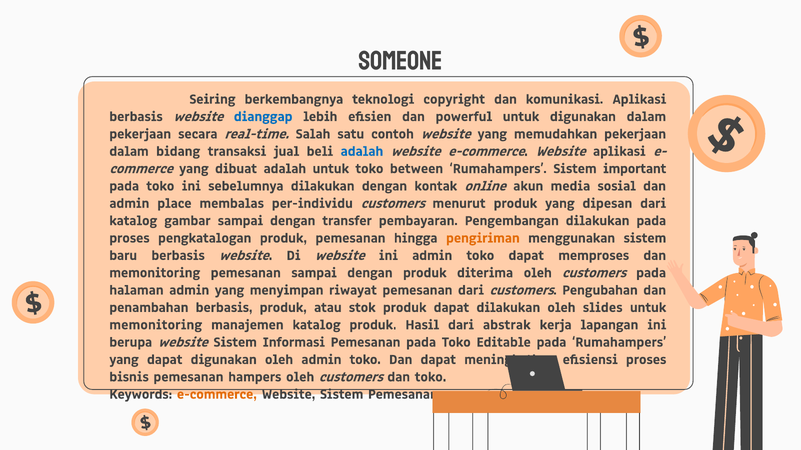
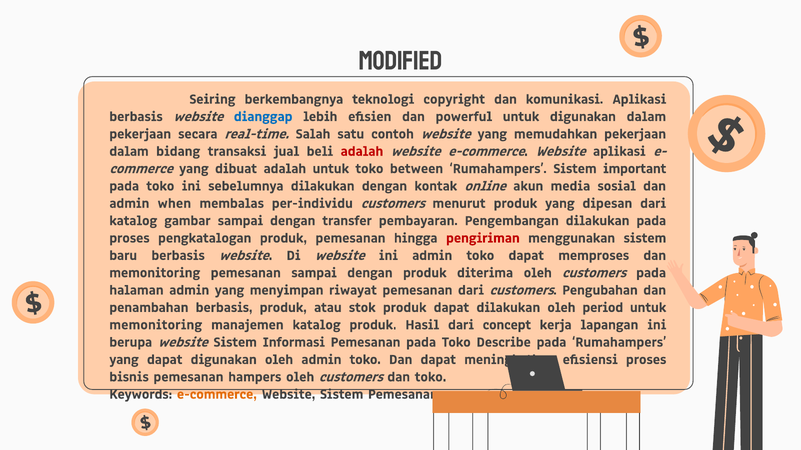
SOMEONE: SOMEONE -> MODIFIED (401, 61)
adalah colour: blue -> red (362, 151)
place: place -> when (174, 203)
pengiriman colour: orange -> red (483, 238)
slides: slides -> period (603, 308)
abstrak: abstrak -> concept (507, 325)
Editable: Editable -> Describe (504, 342)
